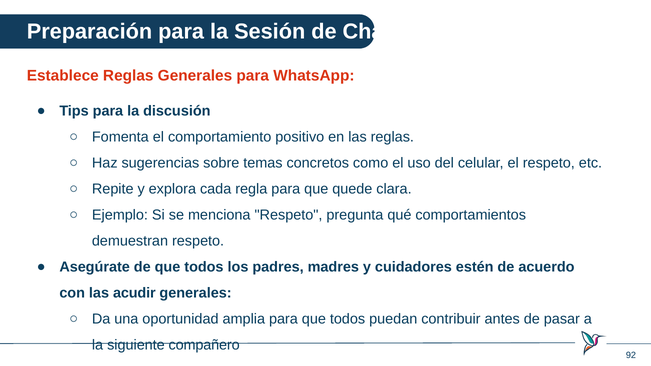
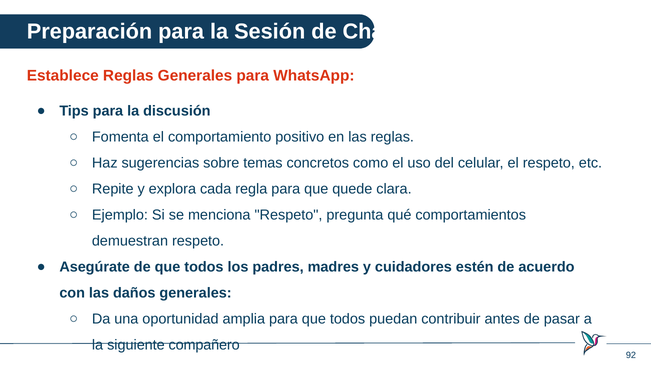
acudir: acudir -> daños (134, 293)
